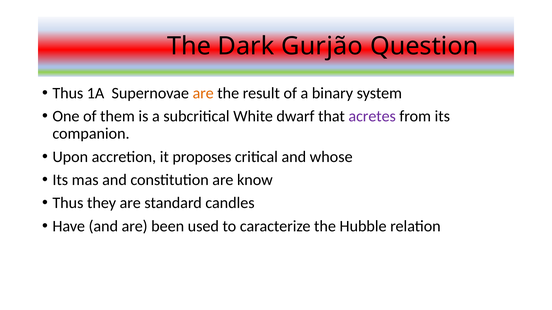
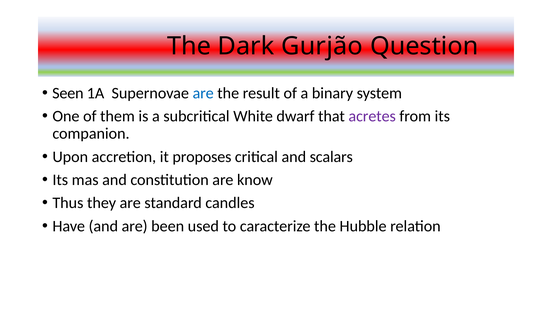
Thus: Thus -> Seen (68, 93)
are colour: orange -> blue (203, 93)
whose: whose -> scalars (331, 157)
